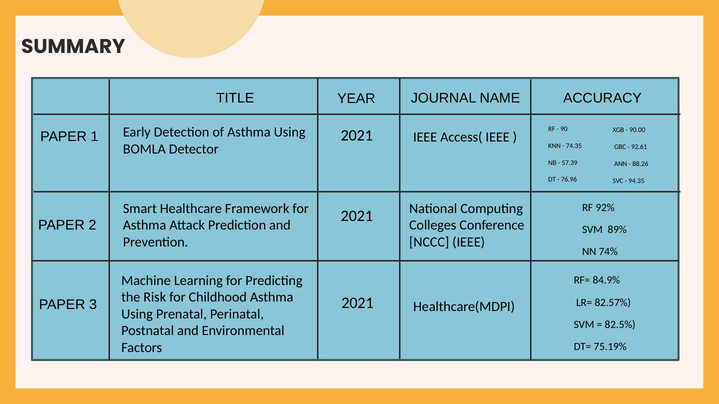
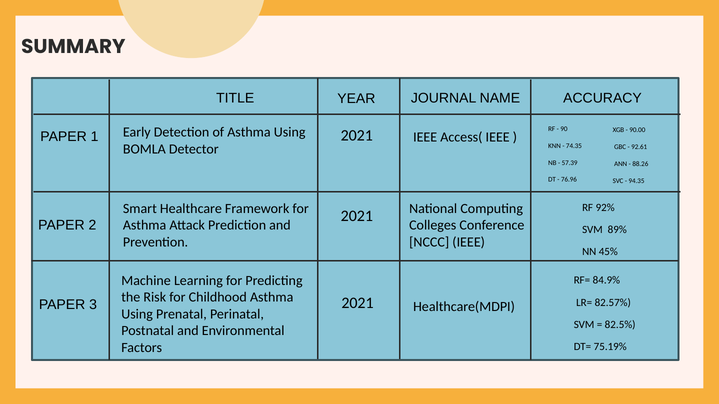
74%: 74% -> 45% (608, 252)
